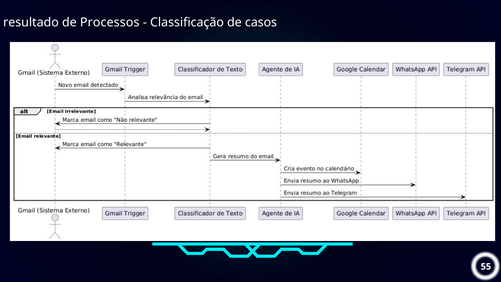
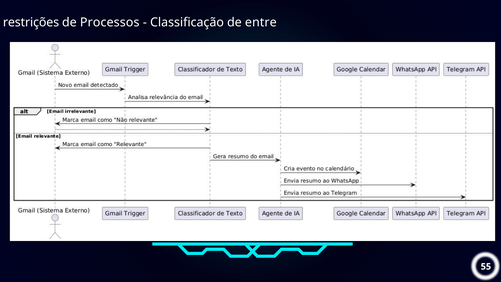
resultado: resultado -> restrições (31, 22)
casos: casos -> entre (261, 22)
